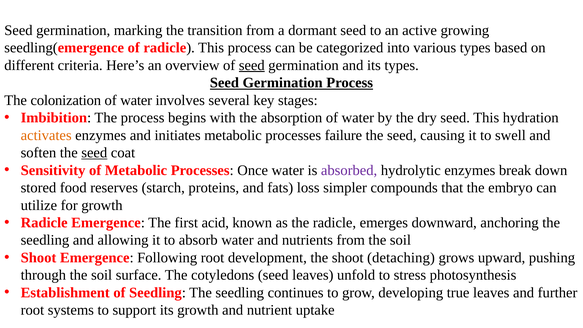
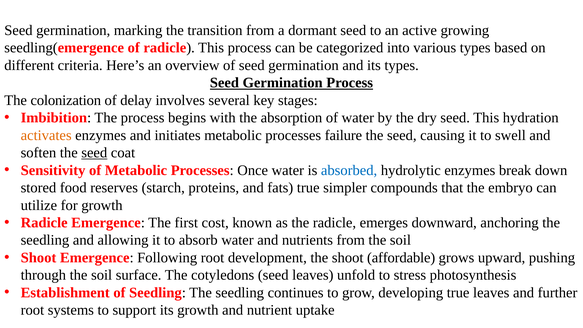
seed underline: present -> none (252, 65)
water: water -> delay (136, 100)
absorbed colour: purple -> blue (349, 170)
fats loss: loss -> true (308, 188)
acid: acid -> cost (215, 223)
detaching: detaching -> affordable (401, 258)
